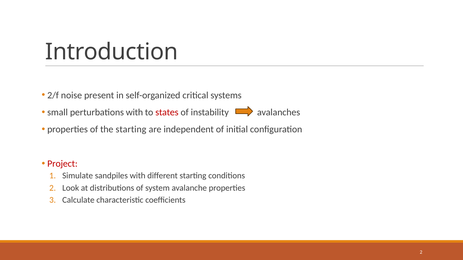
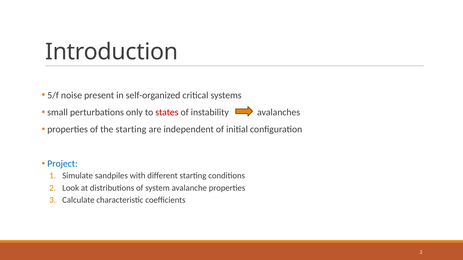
2/f: 2/f -> 5/f (53, 95)
perturbations with: with -> only (134, 112)
Project colour: red -> blue (62, 164)
